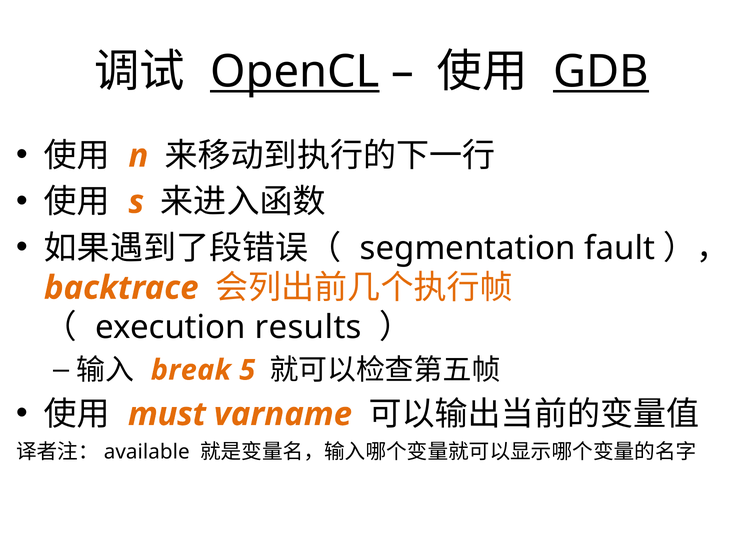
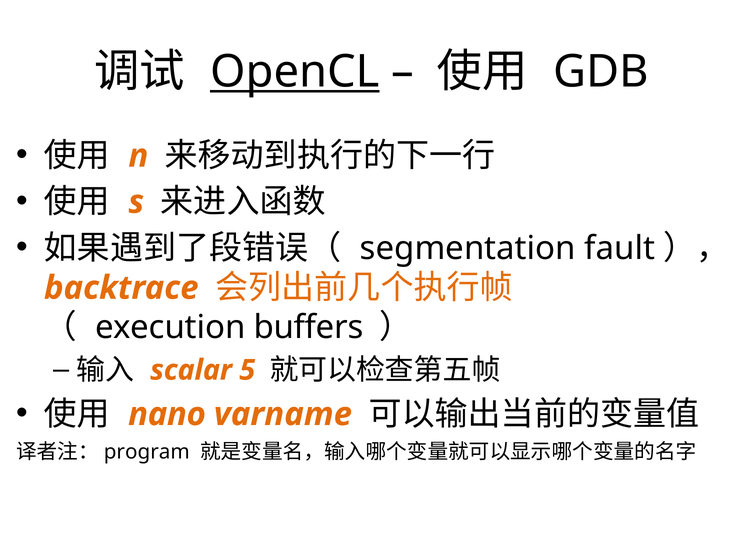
GDB underline: present -> none (601, 72)
results: results -> buffers (309, 328)
break: break -> scalar (191, 370)
must: must -> nano (167, 414)
available: available -> program (147, 452)
